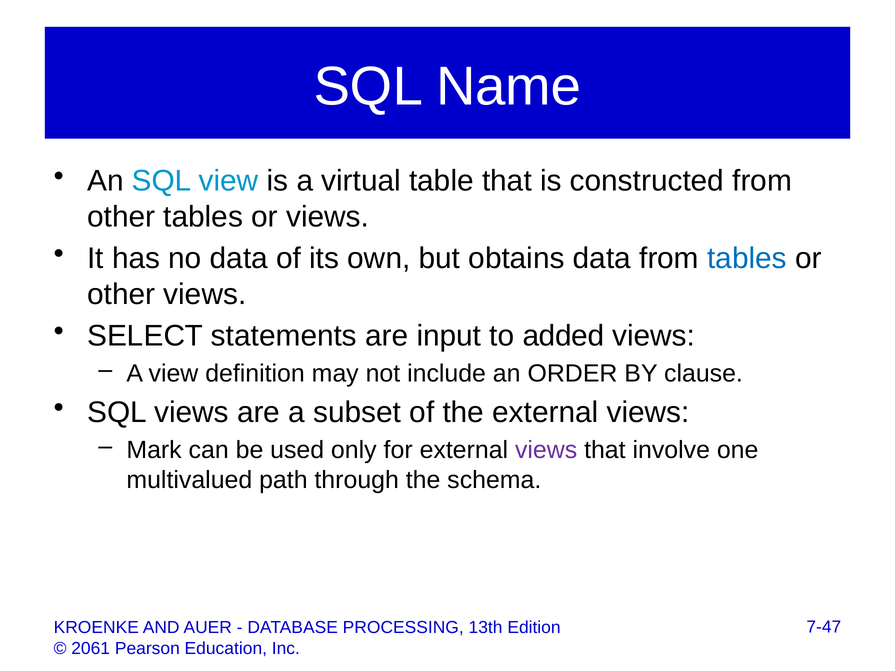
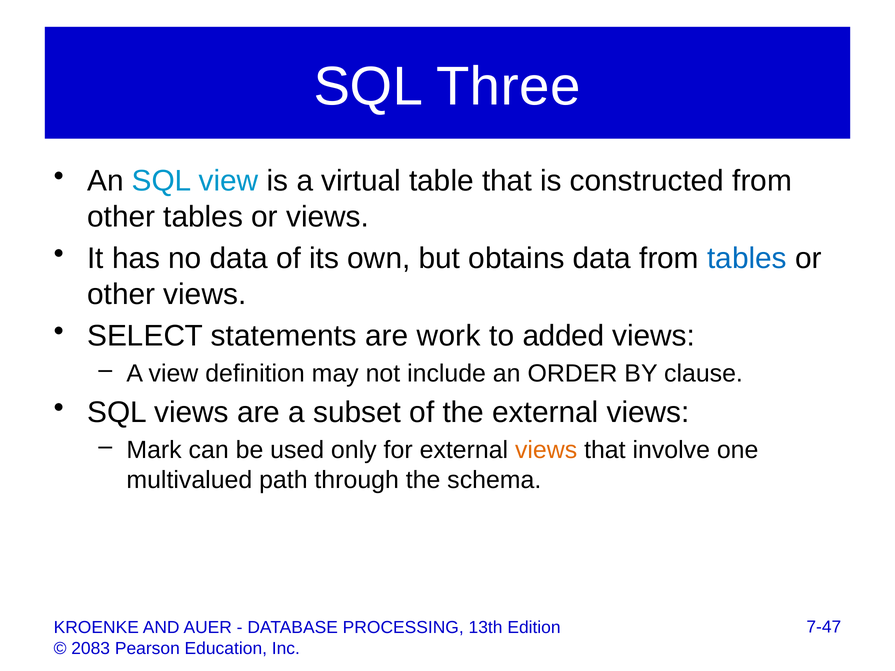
Name: Name -> Three (508, 87)
input: input -> work (449, 336)
views colour: purple -> orange (546, 450)
2061: 2061 -> 2083 (91, 649)
